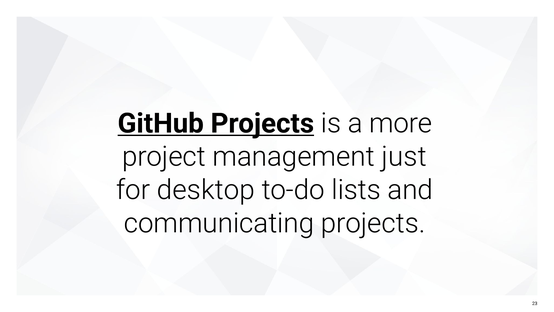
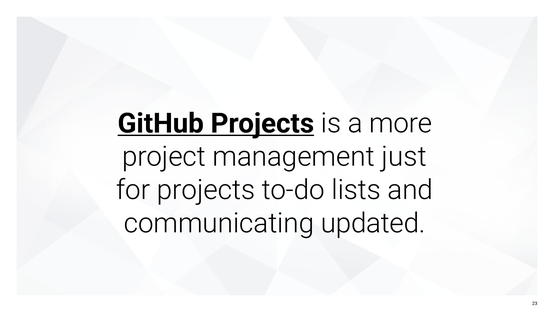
for desktop: desktop -> projects (206, 190)
communicating projects: projects -> updated (373, 223)
